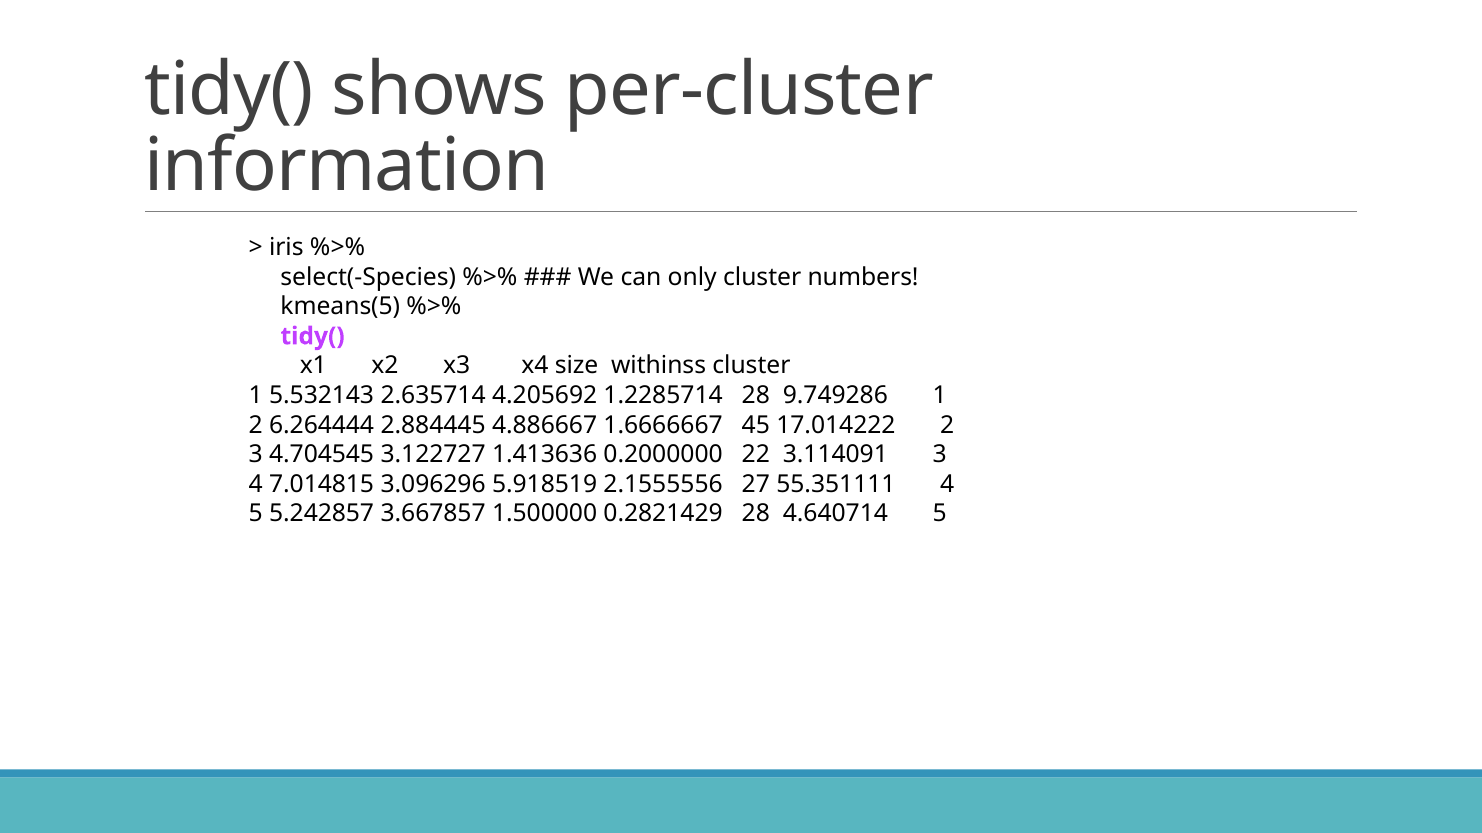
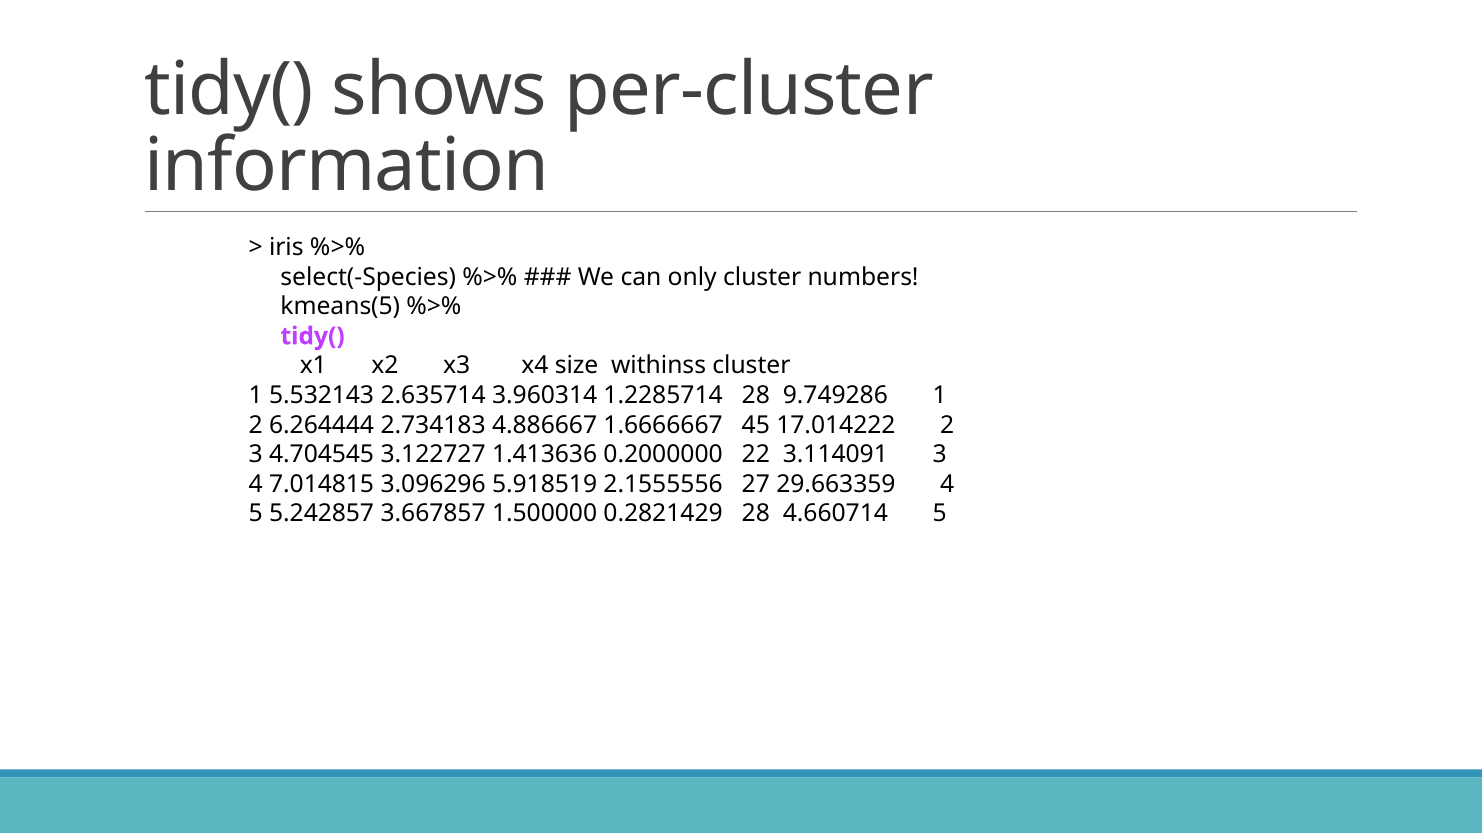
4.205692: 4.205692 -> 3.960314 (545, 396)
2.884445: 2.884445 -> 2.734183 (433, 425)
55.351111: 55.351111 -> 29.663359 (836, 485)
4.640714: 4.640714 -> 4.660714 (835, 514)
